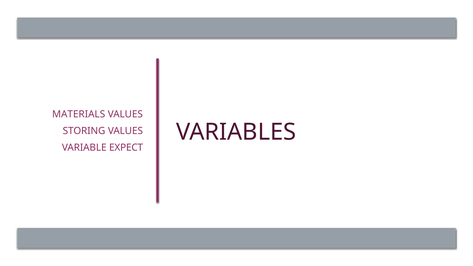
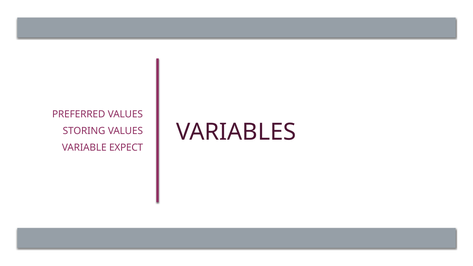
MATERIALS: MATERIALS -> PREFERRED (79, 114)
